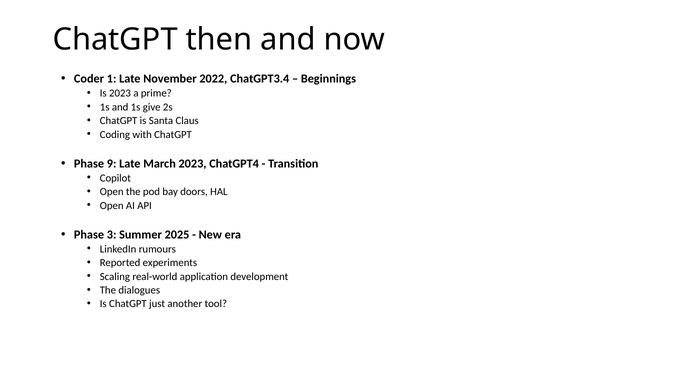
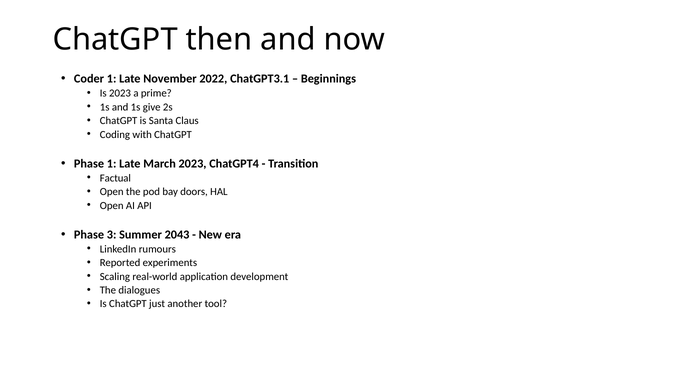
ChatGPT3.4: ChatGPT3.4 -> ChatGPT3.1 (260, 79)
Phase 9: 9 -> 1 (112, 163)
Copilot: Copilot -> Factual (115, 178)
2025: 2025 -> 2043 (177, 234)
